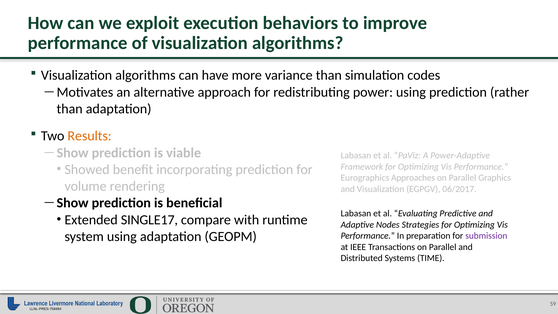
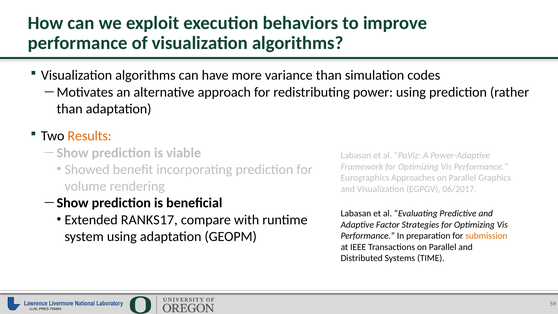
SINGLE17: SINGLE17 -> RANKS17 (149, 220)
Nodes: Nodes -> Factor (388, 225)
submission colour: purple -> orange (486, 236)
